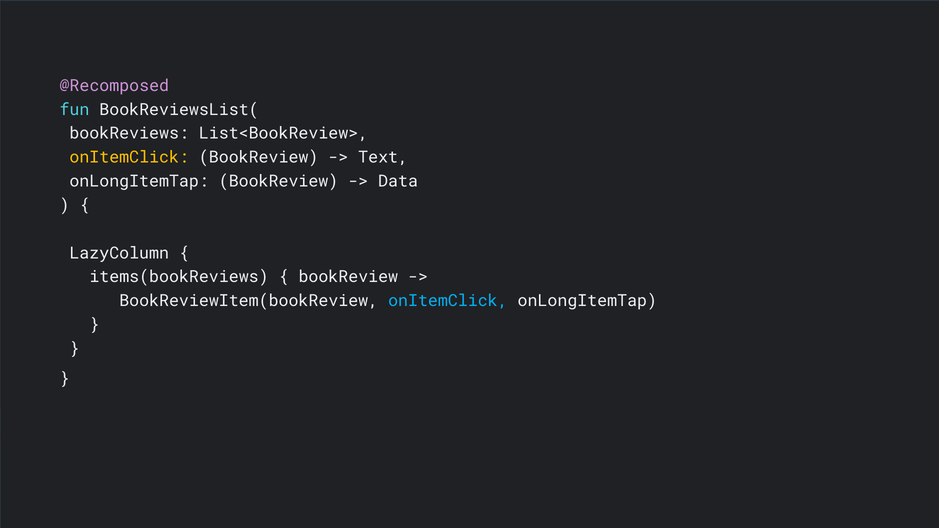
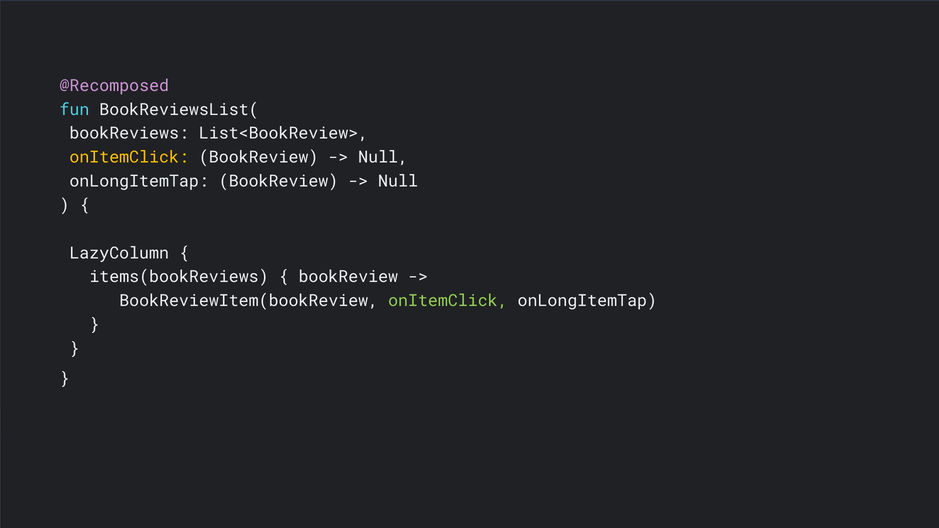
Text: Text -> Null (383, 157)
Data: Data -> Null (398, 181)
onItemClick colour: light blue -> light green (448, 301)
